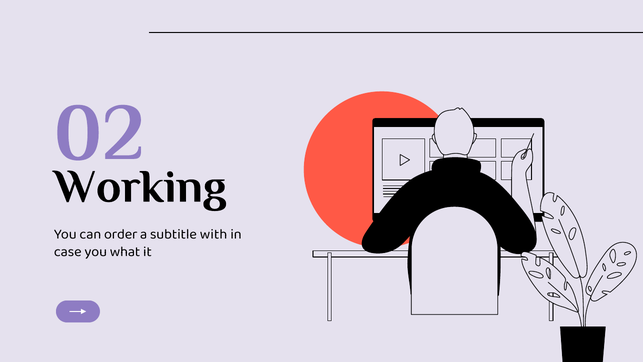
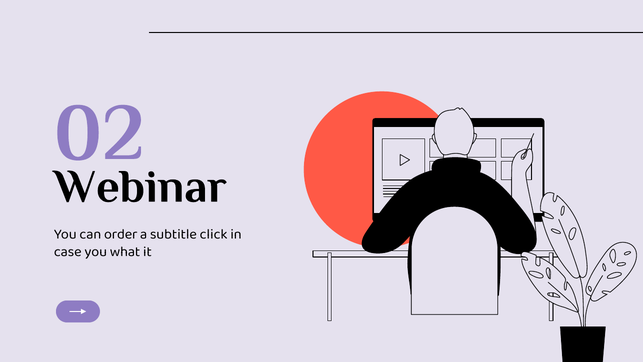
Working: Working -> Webinar (140, 186)
with: with -> click (214, 234)
